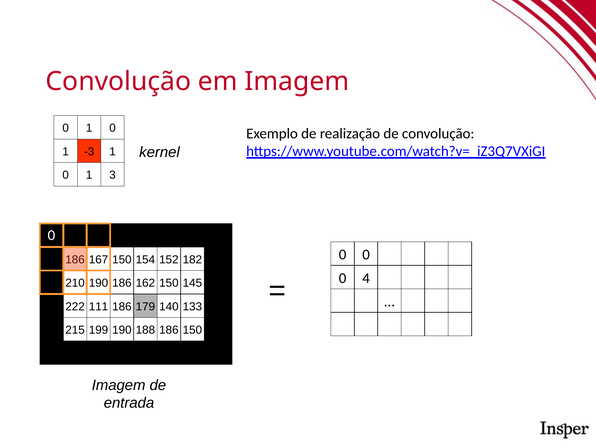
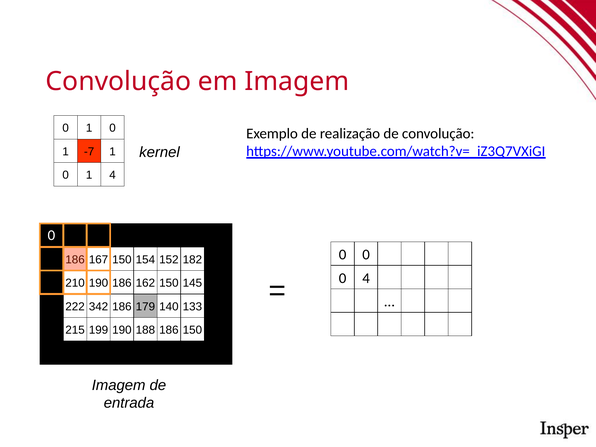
-3: -3 -> -7 (89, 152)
1 3: 3 -> 4 (112, 175)
111: 111 -> 342 (99, 307)
